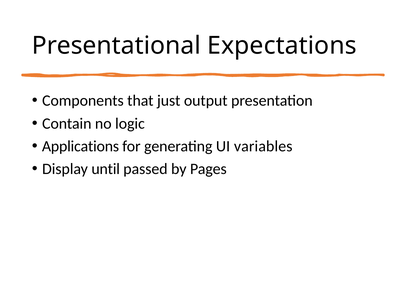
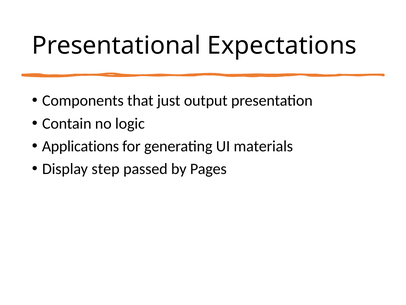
variables: variables -> materials (263, 146)
until: until -> step (106, 169)
